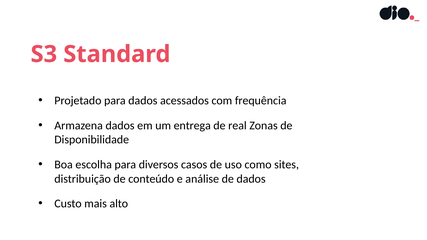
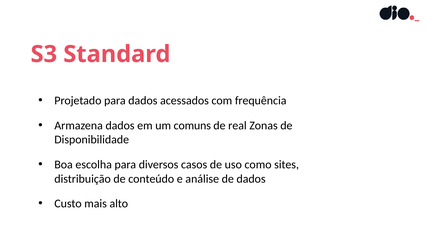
entrega: entrega -> comuns (192, 126)
